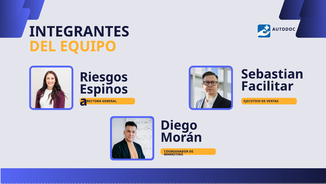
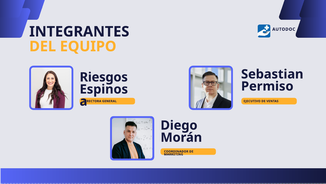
Facilitar: Facilitar -> Permiso (267, 86)
